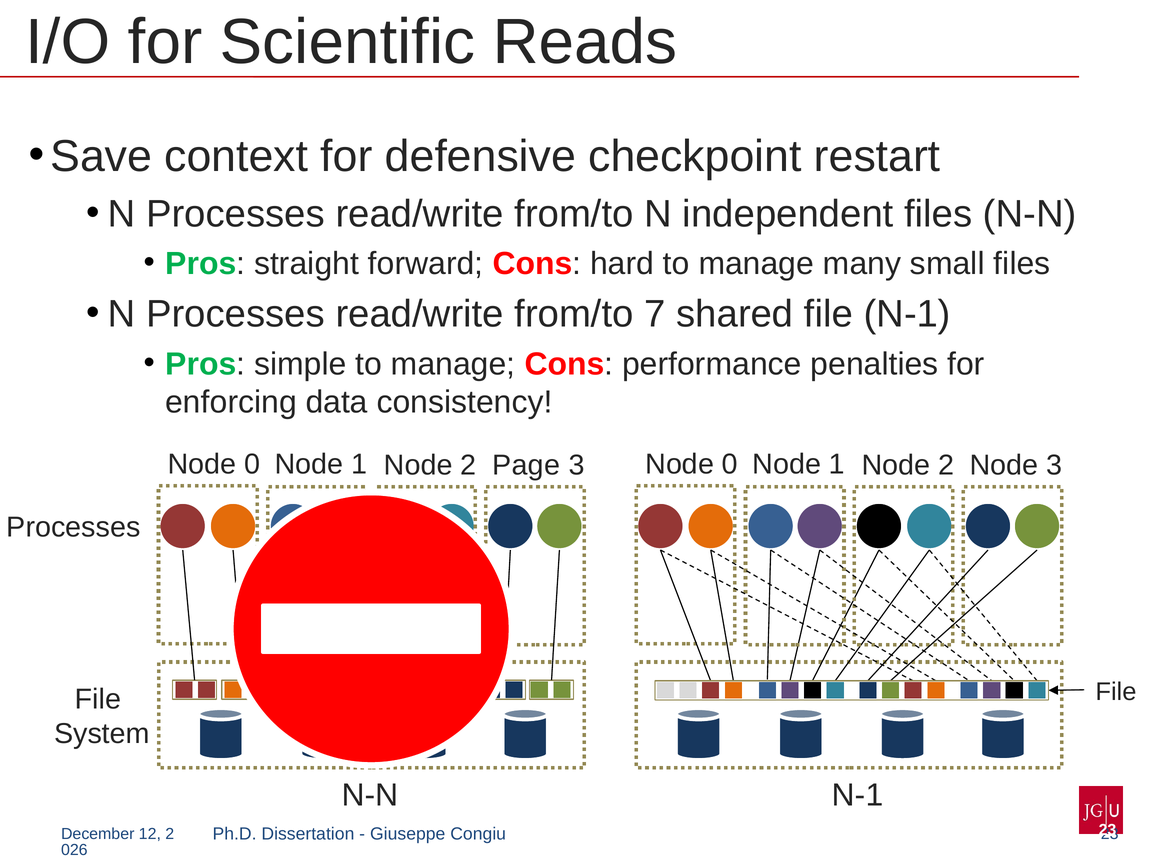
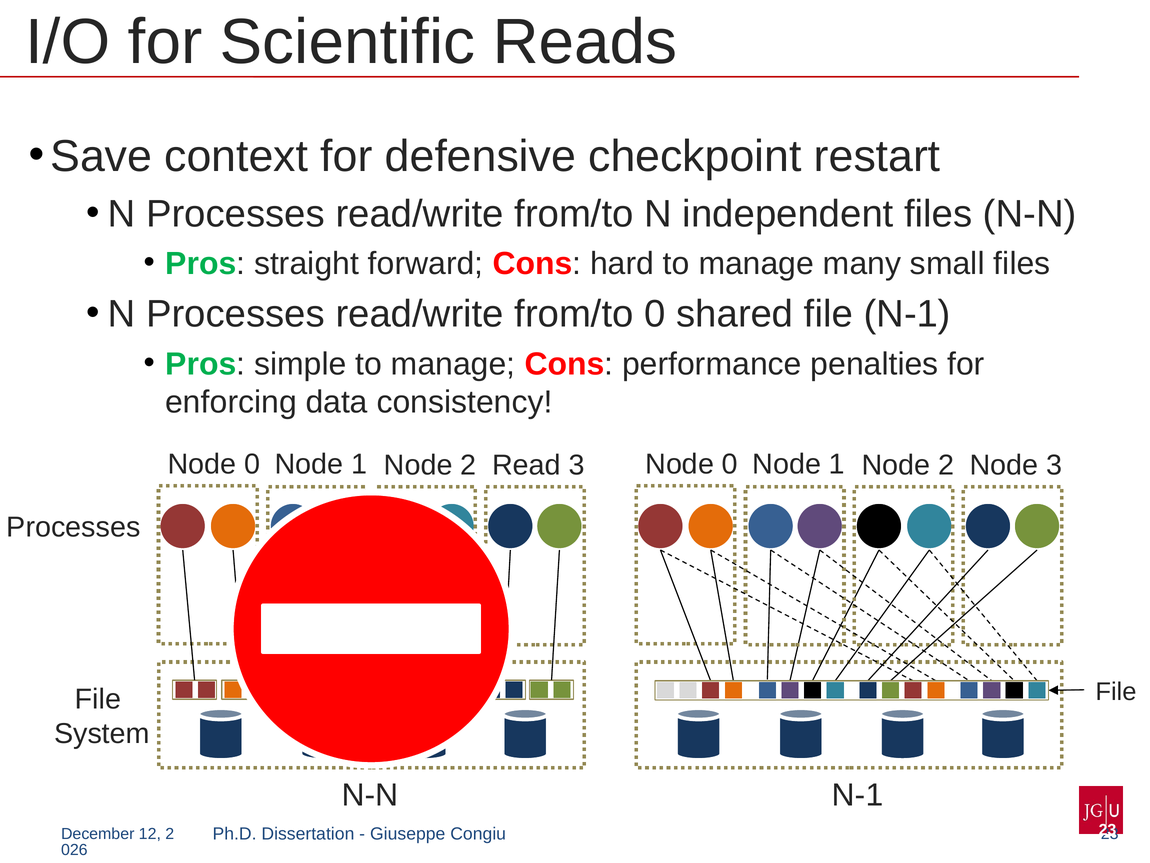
from/to 7: 7 -> 0 (655, 314)
Page: Page -> Read (526, 465)
